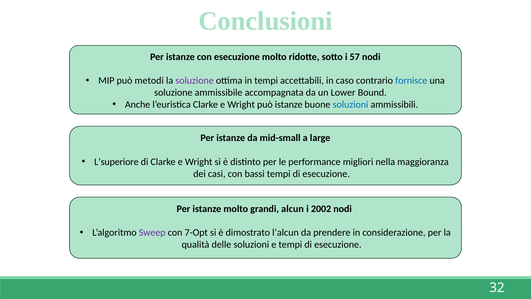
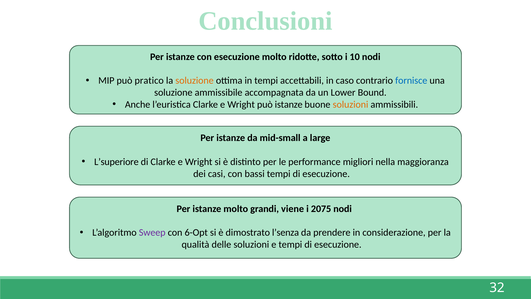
57: 57 -> 10 (355, 57)
metodi: metodi -> pratico (149, 81)
soluzione colour: purple -> orange (195, 81)
soluzioni colour: blue -> orange (350, 104)
alcun: alcun -> viene (293, 209)
2002: 2002 -> 2075 (321, 209)
7-Opt: 7-Opt -> 6-Opt (196, 232)
l’alcun: l’alcun -> l’senza (286, 232)
